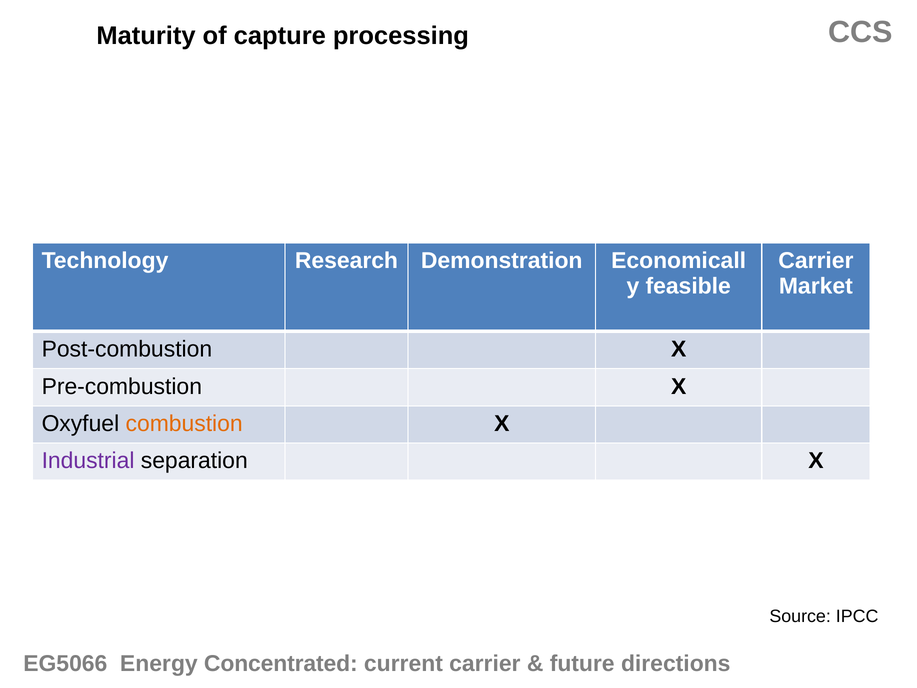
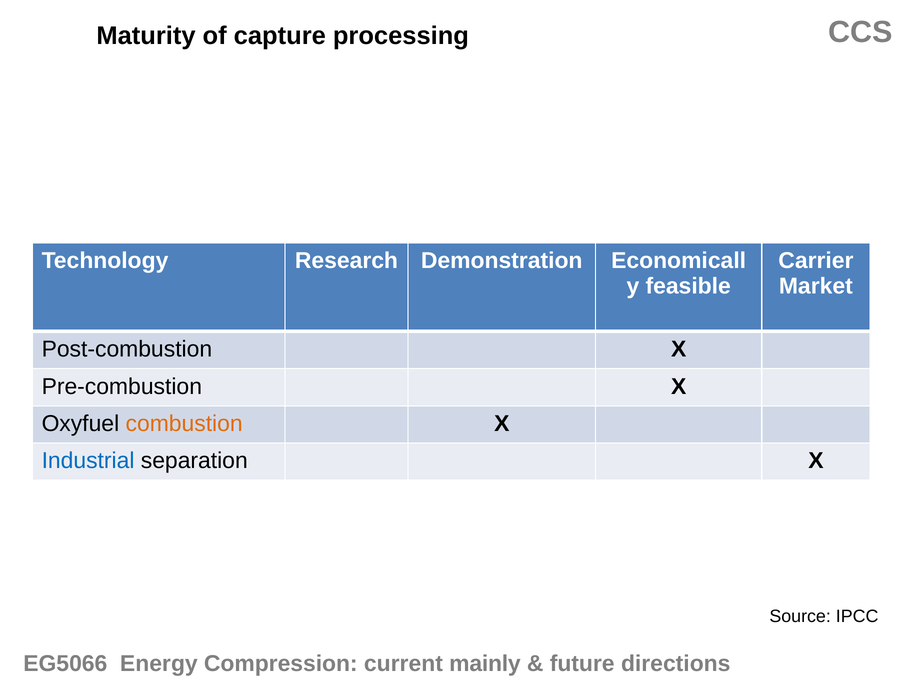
Industrial colour: purple -> blue (88, 461)
Concentrated: Concentrated -> Compression (281, 663)
current carrier: carrier -> mainly (485, 663)
